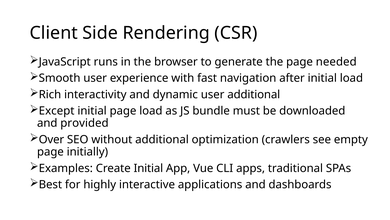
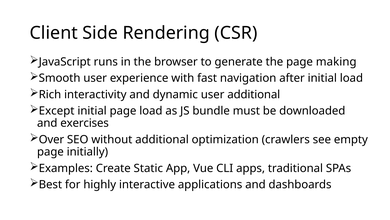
needed: needed -> making (336, 62)
provided: provided -> exercises (85, 123)
Create Initial: Initial -> Static (148, 168)
